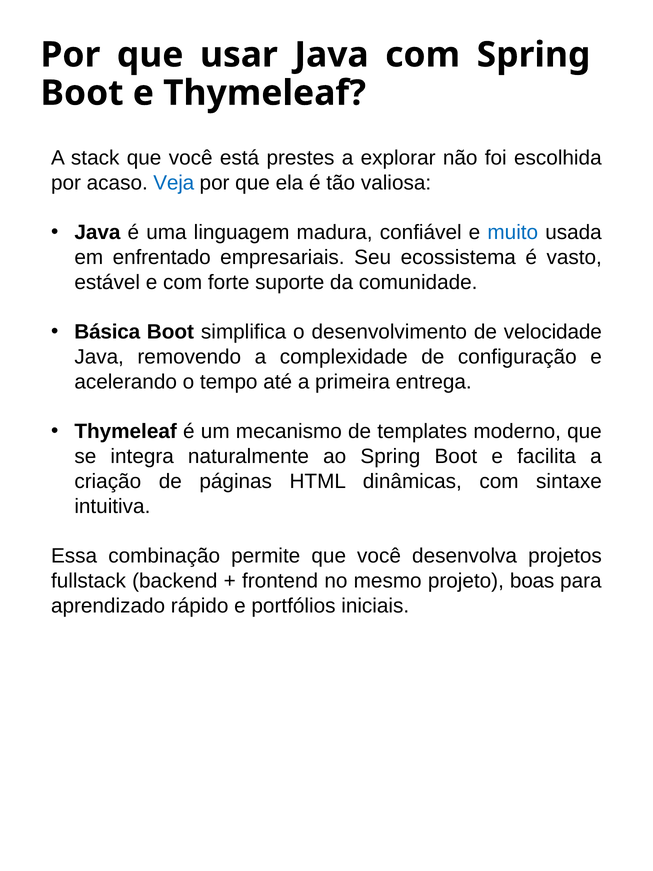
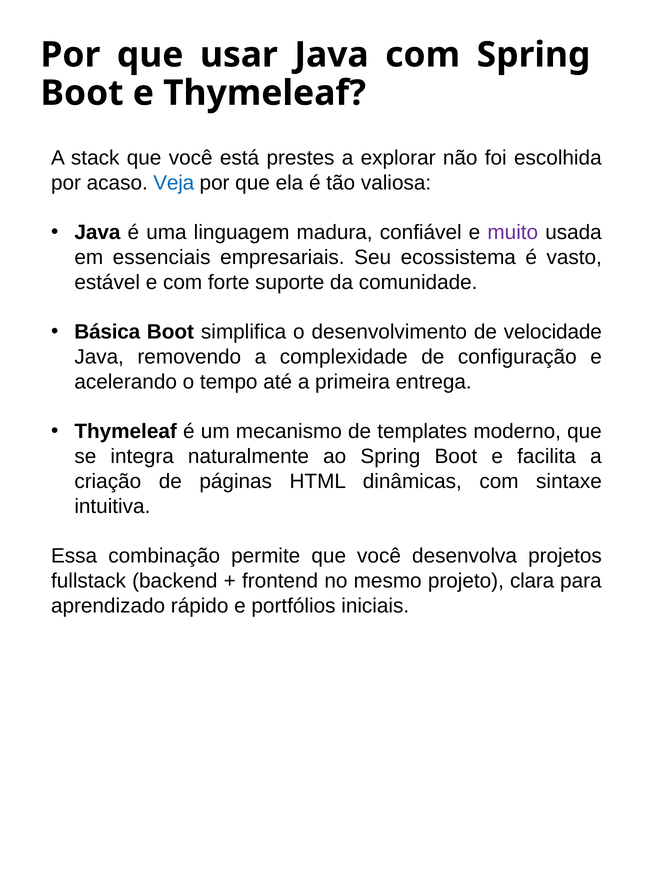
muito colour: blue -> purple (513, 232)
enfrentado: enfrentado -> essenciais (162, 257)
boas: boas -> clara (532, 581)
